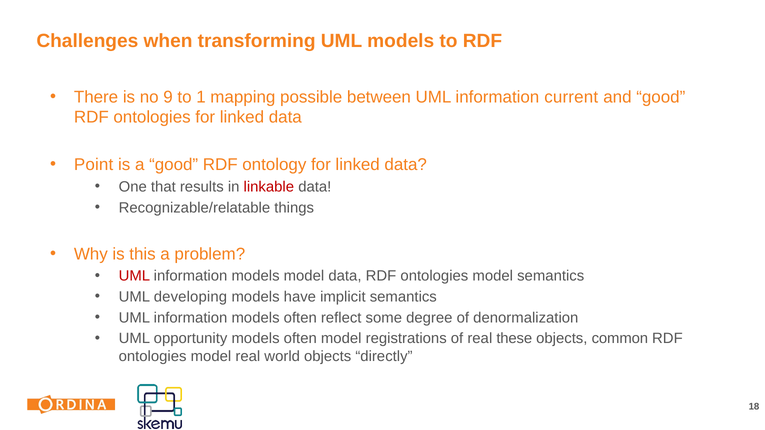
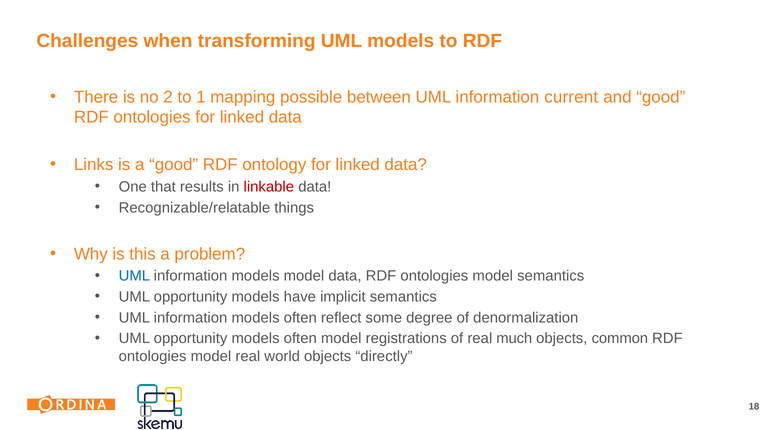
9: 9 -> 2 (168, 97)
Point: Point -> Links (94, 165)
UML colour: red -> blue (134, 276)
developing: developing -> opportunity (191, 297)
these: these -> much (514, 339)
